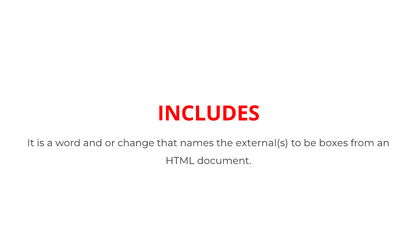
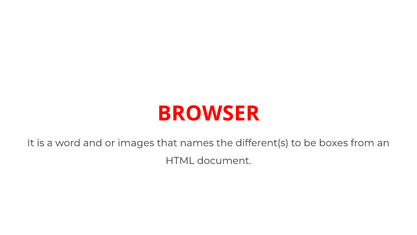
INCLUDES: INCLUDES -> BROWSER (208, 113)
change: change -> images (136, 143)
external(s: external(s -> different(s (262, 143)
